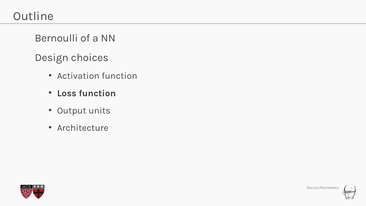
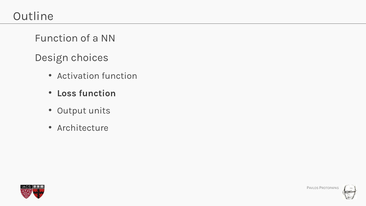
Bernoulli: Bernoulli -> Function (56, 38)
